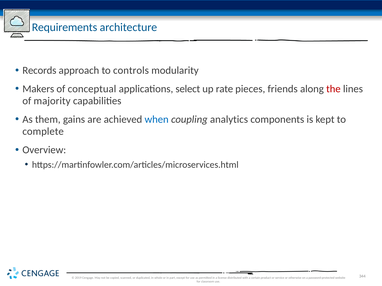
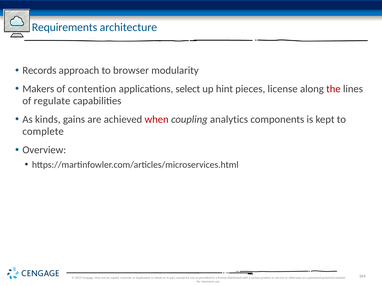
controls: controls -> browser (131, 70)
conceptual: conceptual -> contention (92, 89)
rate: rate -> hint (224, 89)
pieces friends: friends -> license (283, 89)
majority: majority -> regulate (52, 101)
them: them -> kinds (48, 120)
when colour: blue -> red (157, 120)
